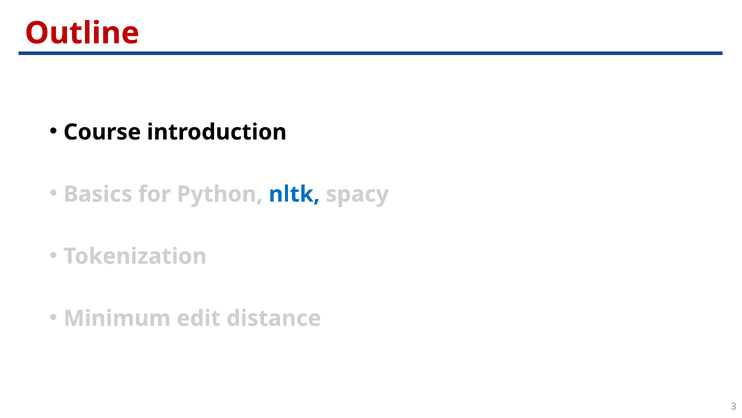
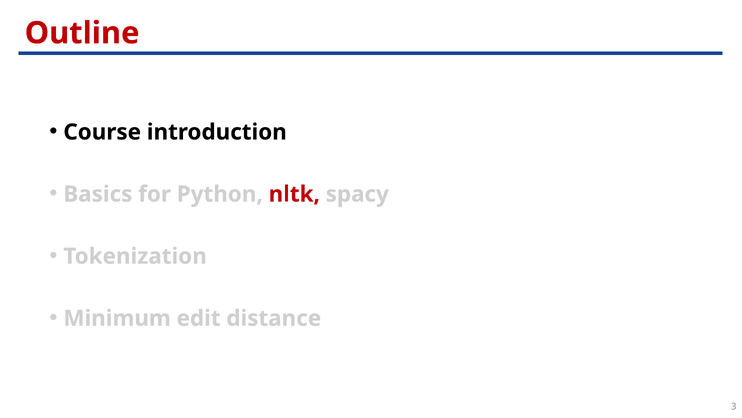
nltk colour: blue -> red (294, 194)
